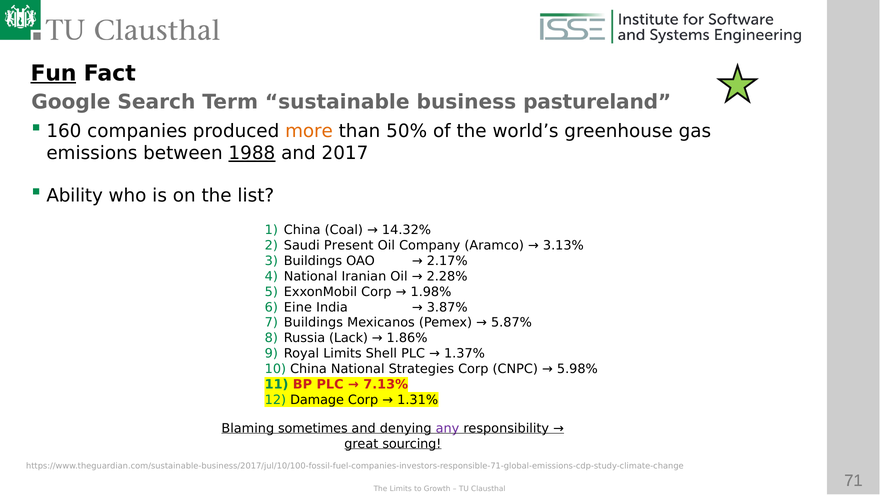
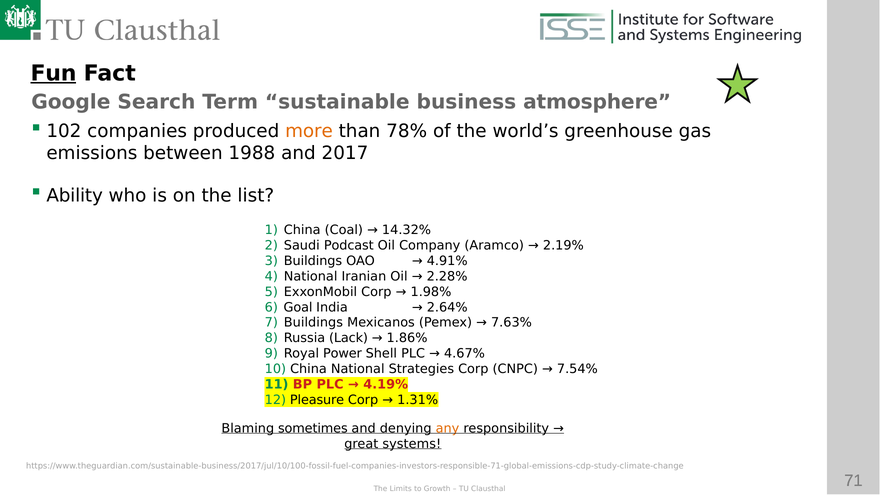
pastureland: pastureland -> atmosphere (597, 102)
160: 160 -> 102 (64, 131)
50%: 50% -> 78% (407, 131)
1988 underline: present -> none (252, 153)
Present: Present -> Podcast (349, 245)
3.13%: 3.13% -> 2.19% (563, 245)
2.17%: 2.17% -> 4.91% (447, 261)
Eine: Eine -> Goal (298, 307)
3.87%: 3.87% -> 2.64% (447, 307)
5.87%: 5.87% -> 7.63% (511, 322)
Royal Limits: Limits -> Power (342, 353)
1.37%: 1.37% -> 4.67% (464, 353)
5.98%: 5.98% -> 7.54% (577, 369)
7.13%: 7.13% -> 4.19% (386, 384)
Damage: Damage -> Pleasure (317, 400)
any colour: purple -> orange (447, 428)
sourcing: sourcing -> systems (412, 444)
